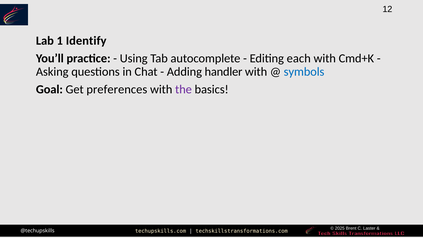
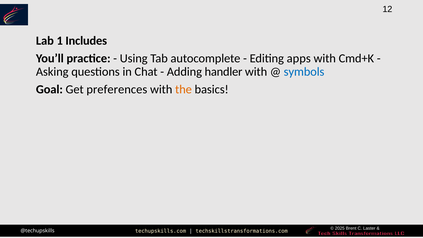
Identify: Identify -> Includes (86, 41)
each: each -> apps (299, 58)
the colour: purple -> orange (183, 89)
